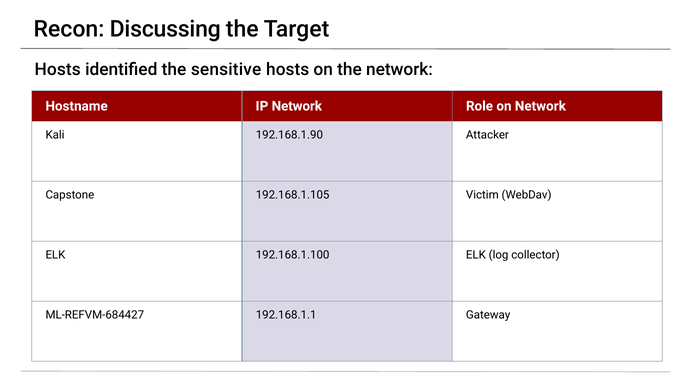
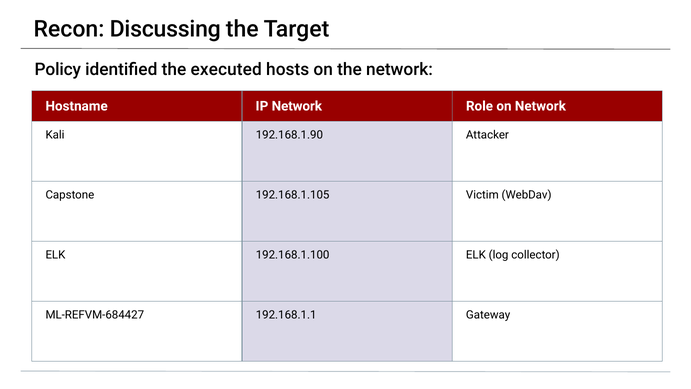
Hosts: Hosts -> Policy (58, 70)
sensitive: sensitive -> executed (226, 70)
